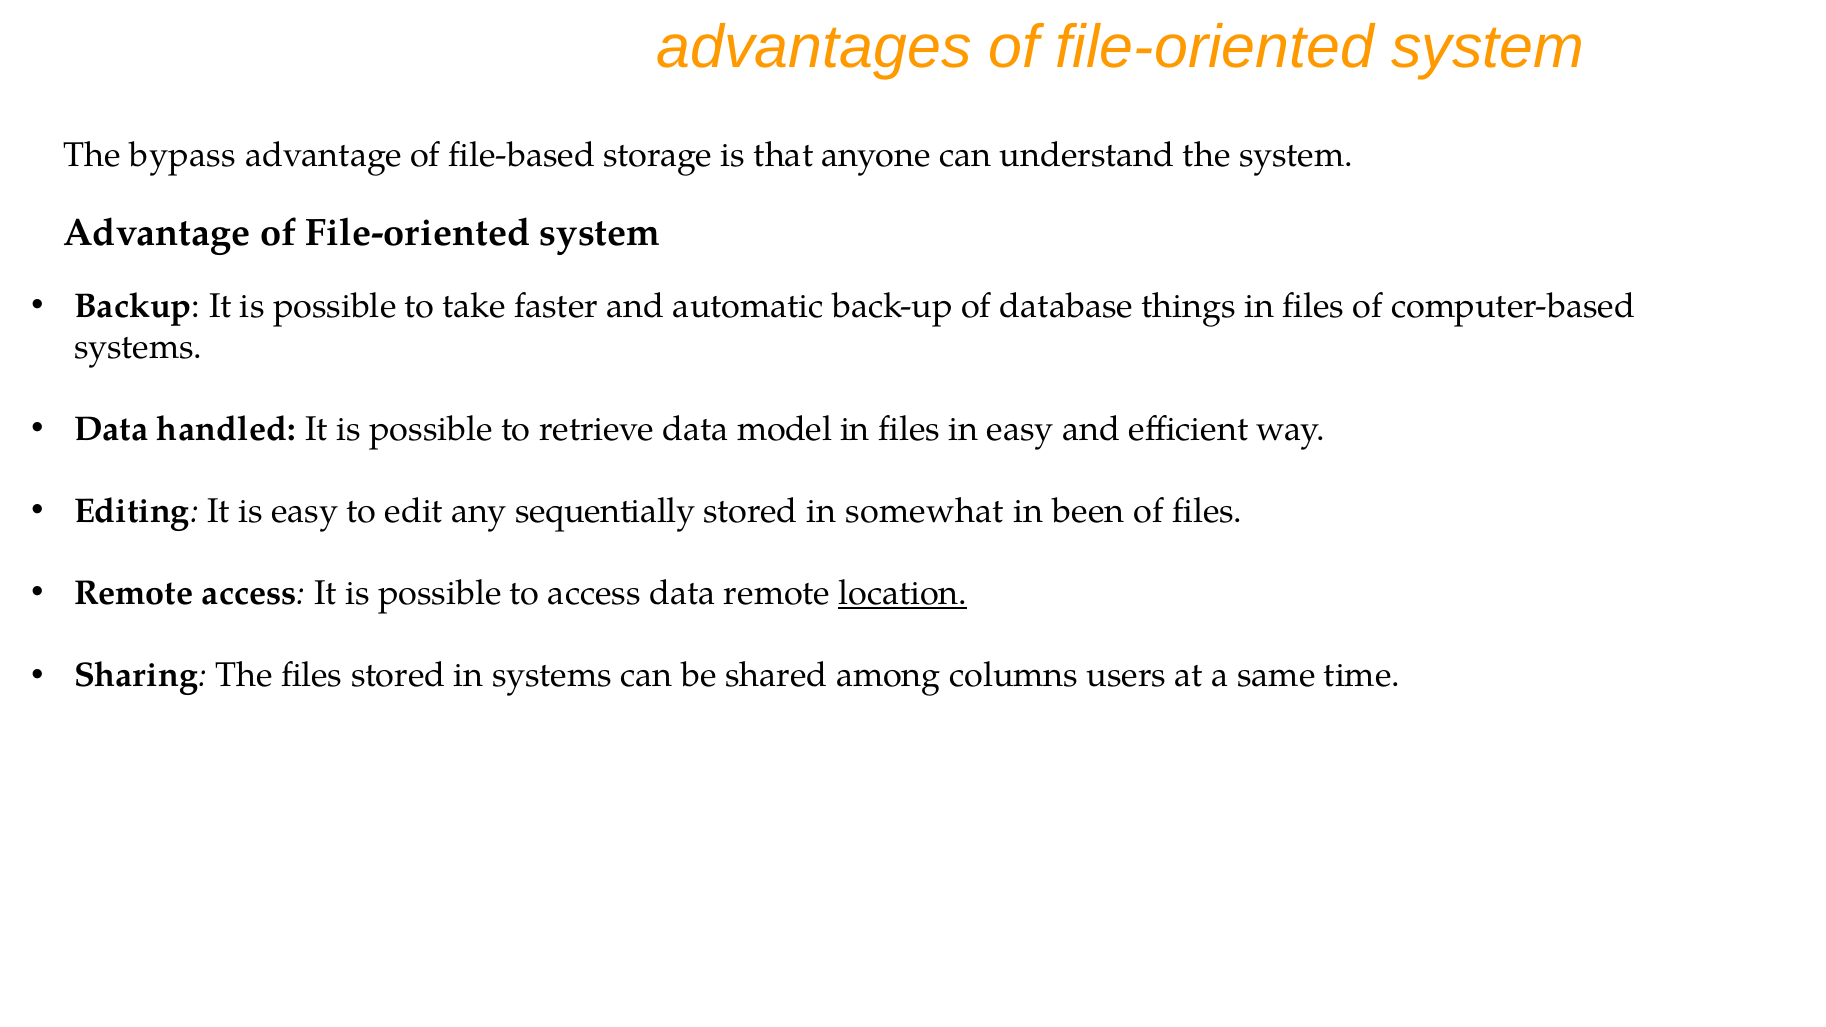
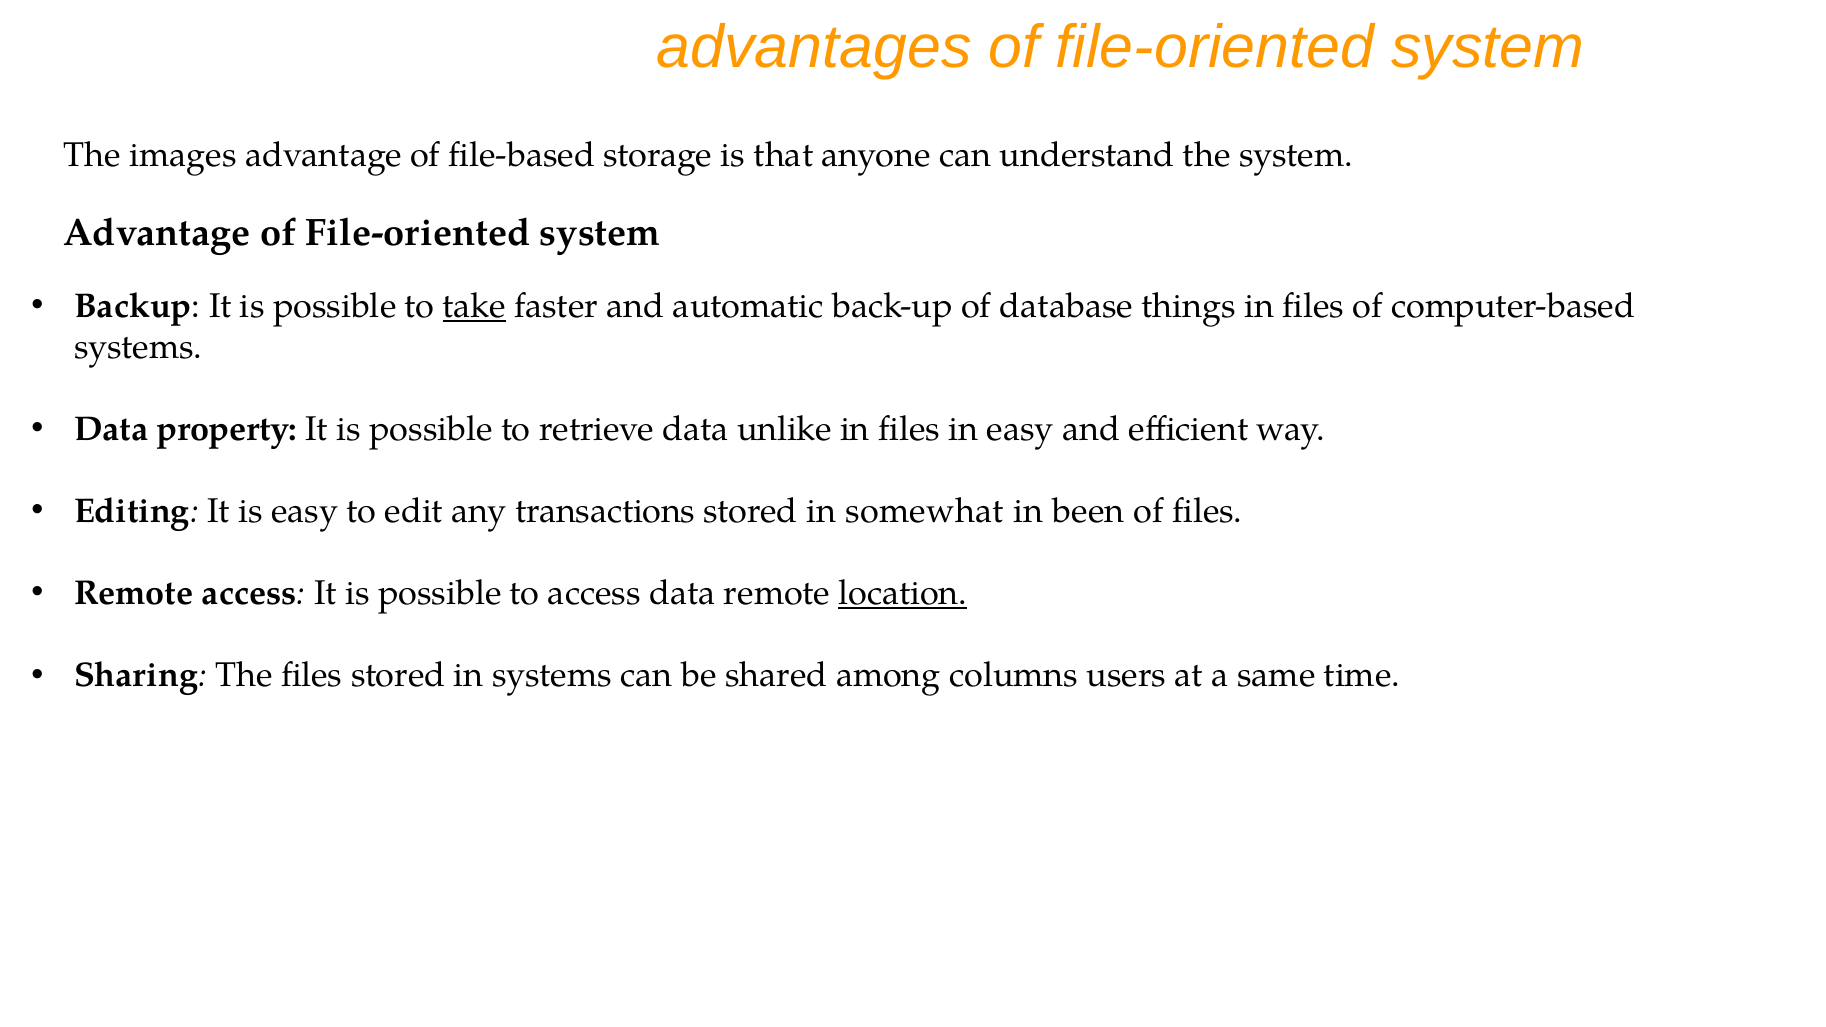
bypass: bypass -> images (183, 155)
take underline: none -> present (475, 306)
handled: handled -> property (227, 429)
model: model -> unlike (785, 429)
sequentially: sequentially -> transactions (605, 511)
